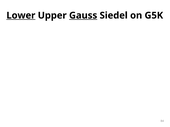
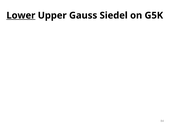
Gauss underline: present -> none (83, 15)
